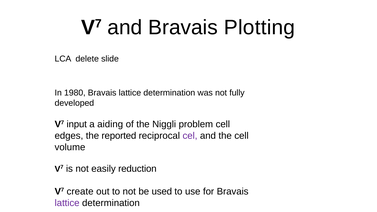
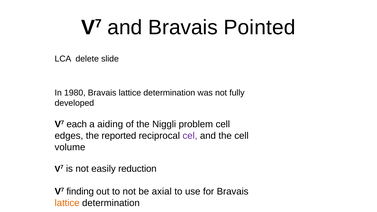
Plotting: Plotting -> Pointed (260, 28)
input: input -> each (77, 124)
create: create -> finding (80, 192)
used: used -> axial (162, 192)
lattice colour: purple -> orange (67, 203)
